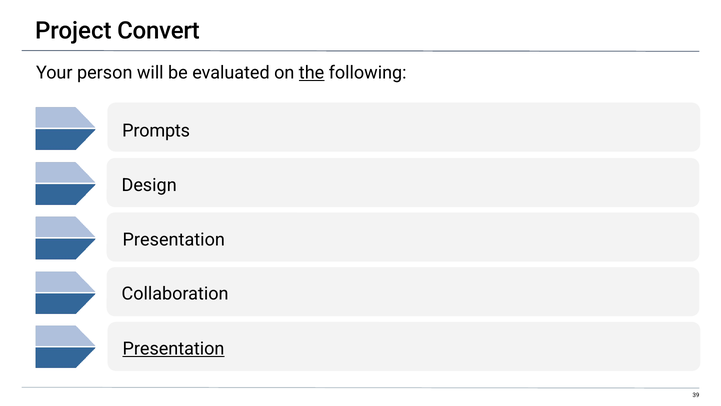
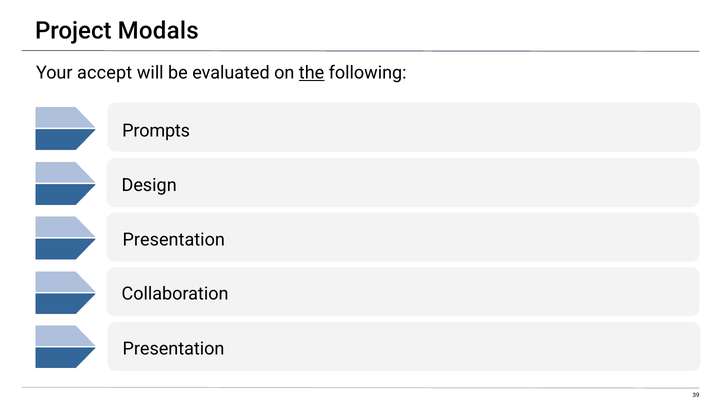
Convert: Convert -> Modals (158, 31)
person: person -> accept (105, 73)
Presentation underline: present -> none (173, 348)
